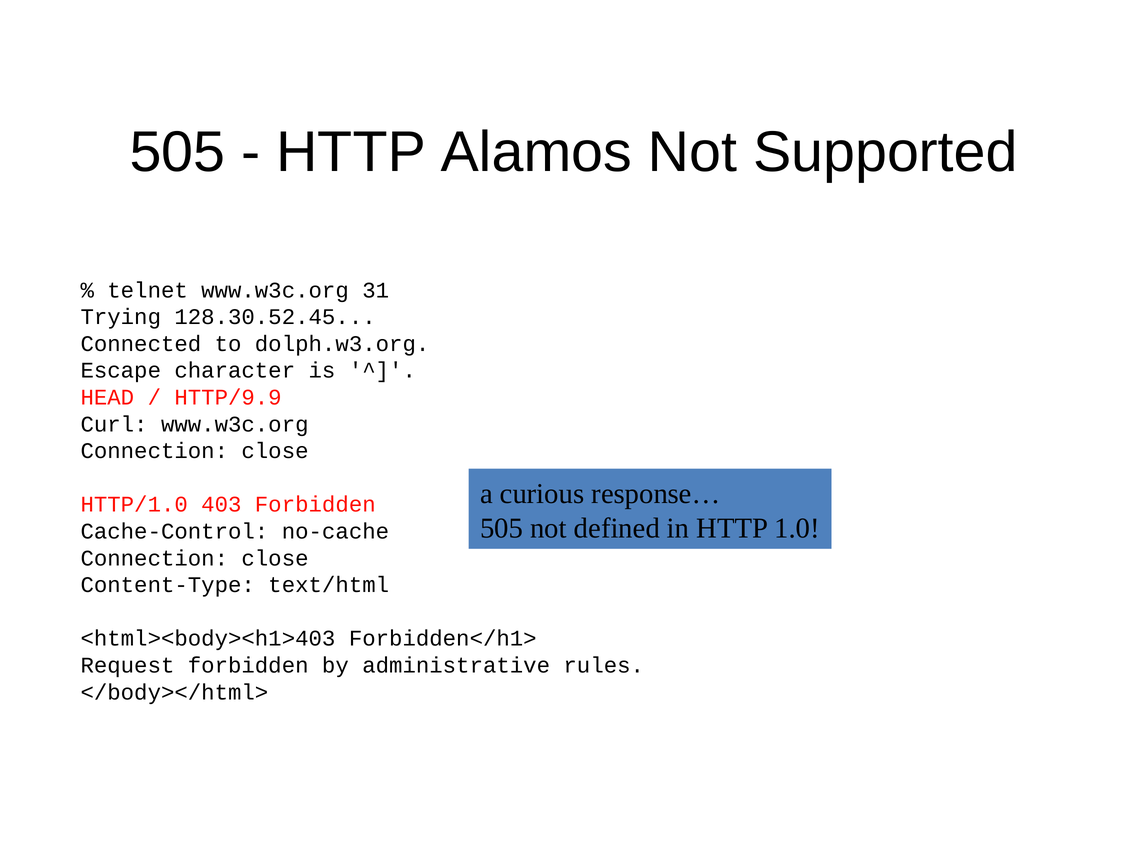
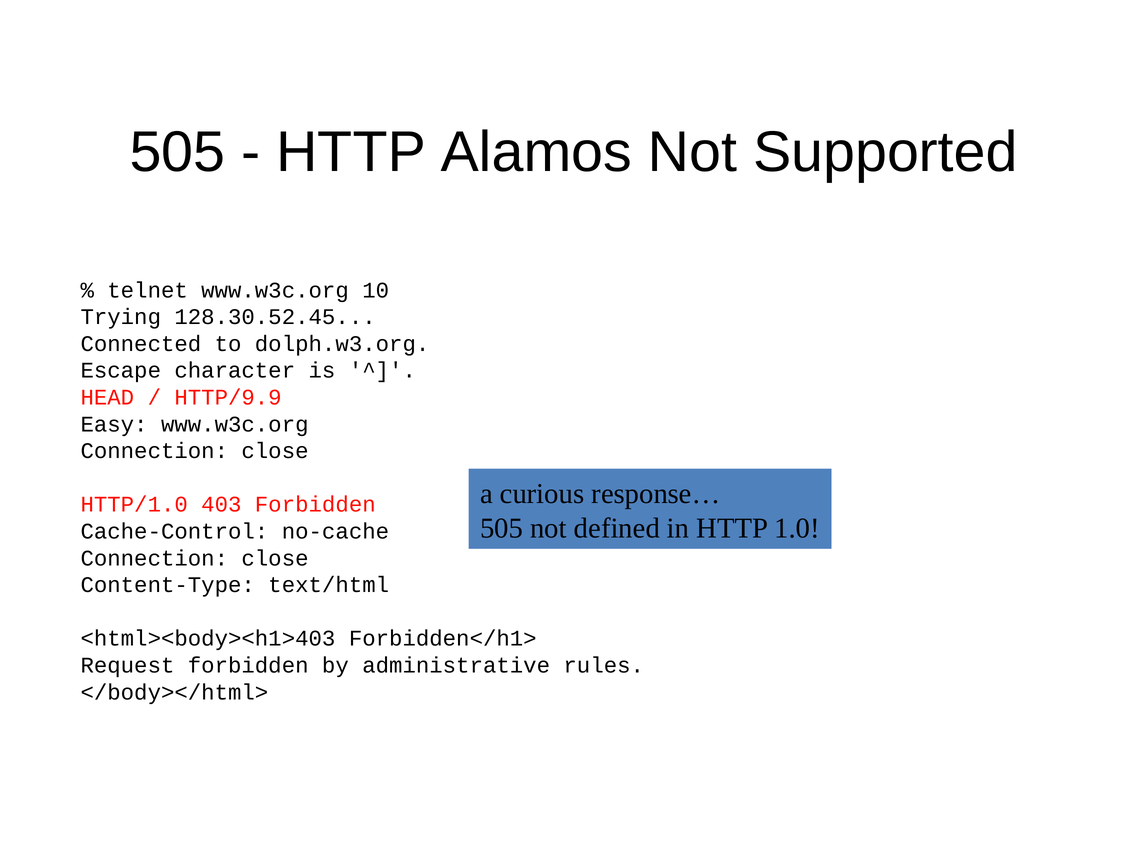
31: 31 -> 10 (376, 290)
Curl: Curl -> Easy (114, 424)
